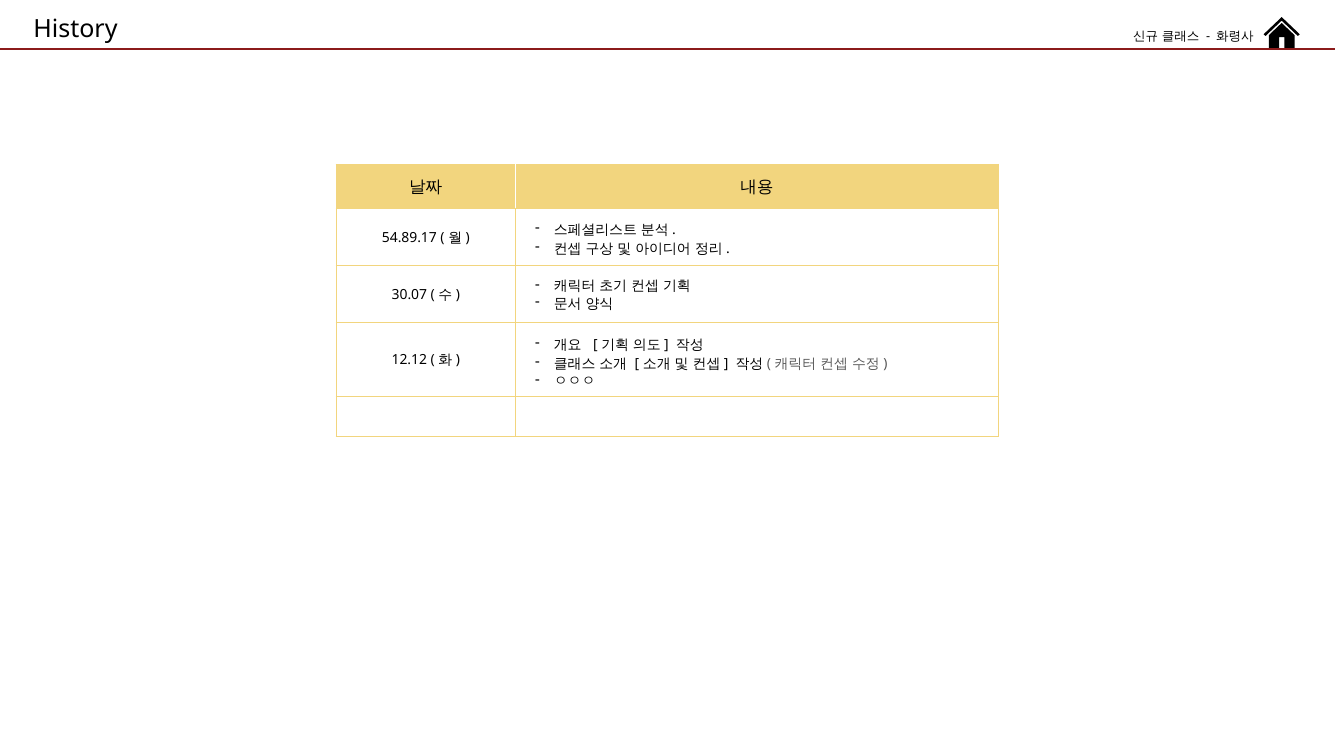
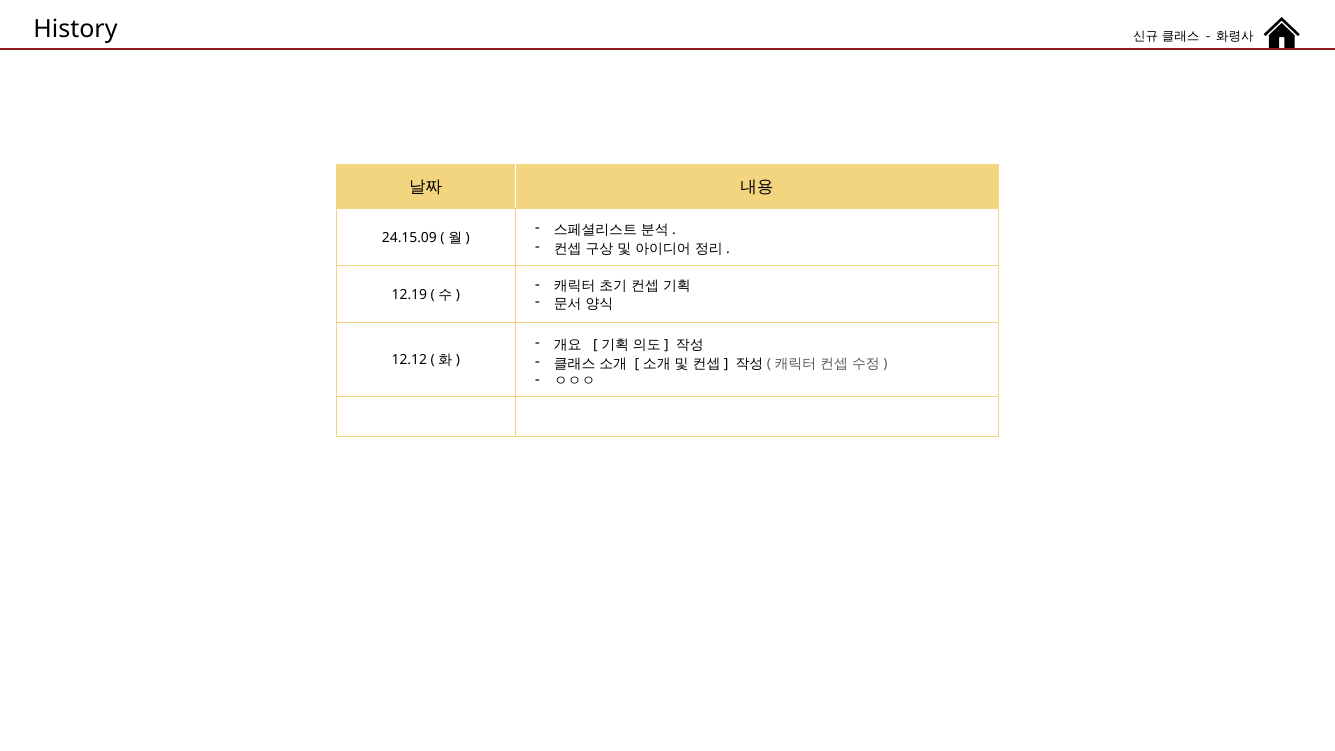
54.89.17: 54.89.17 -> 24.15.09 (409, 237)
30.07: 30.07 -> 12.19 (409, 295)
